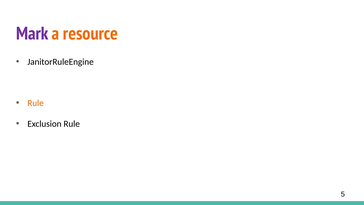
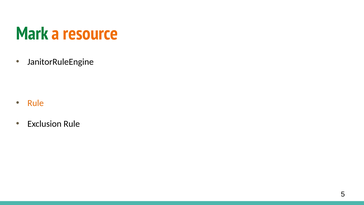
Mark colour: purple -> green (32, 34)
